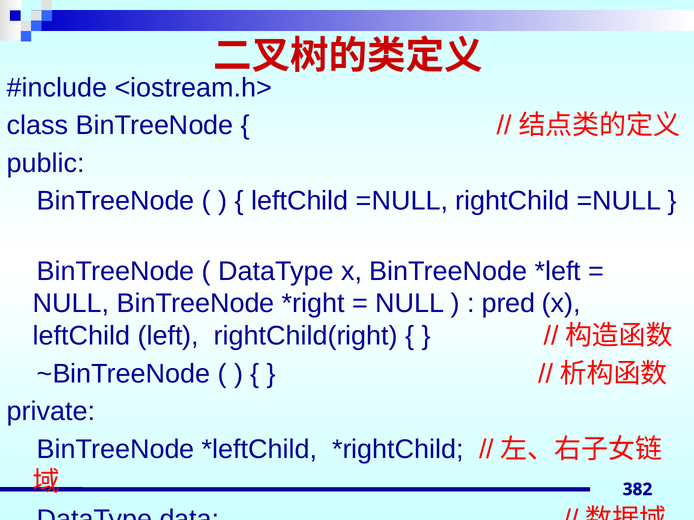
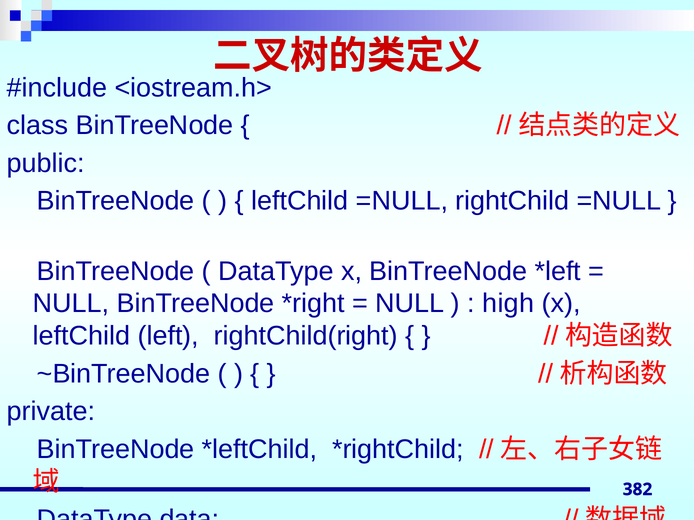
pred: pred -> high (508, 304)
